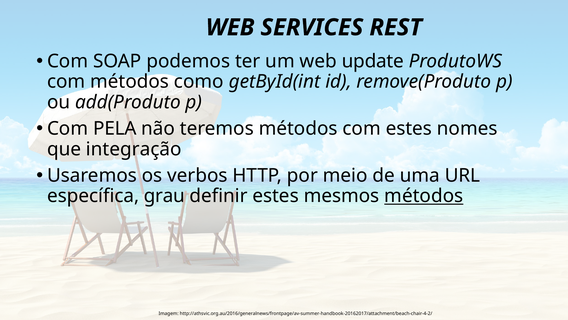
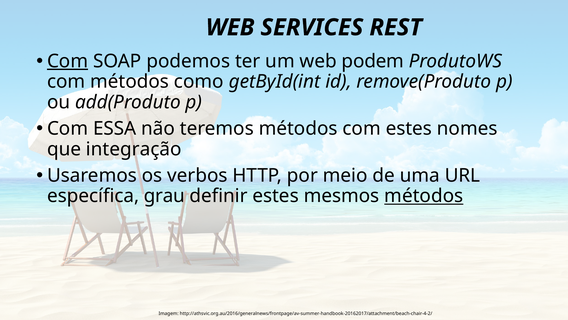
Com underline: none -> present (68, 61)
update: update -> podem (373, 61)
PELA: PELA -> ESSA (115, 128)
